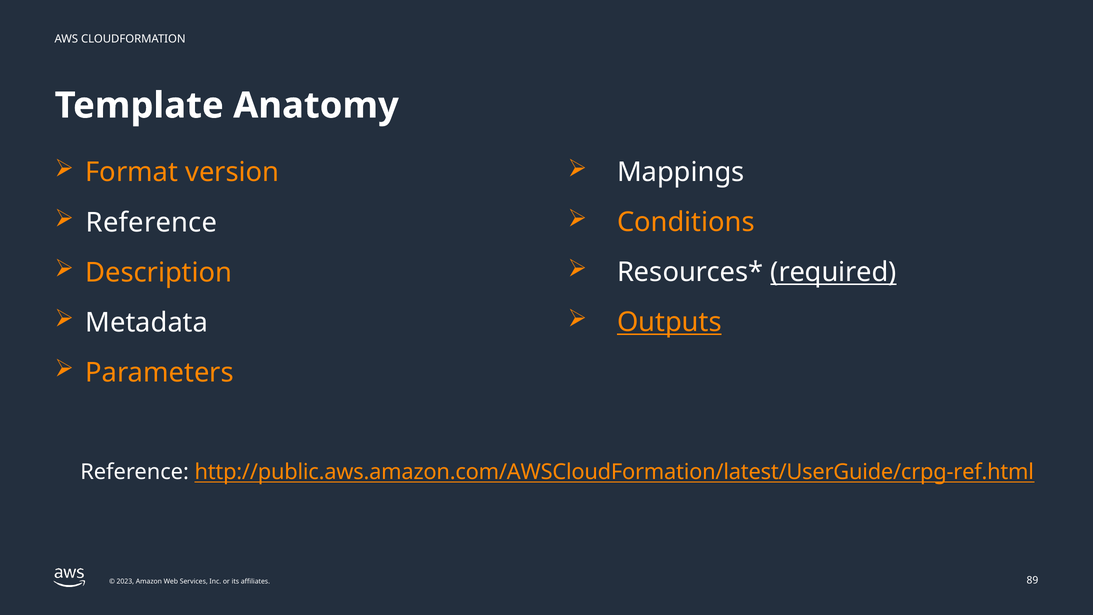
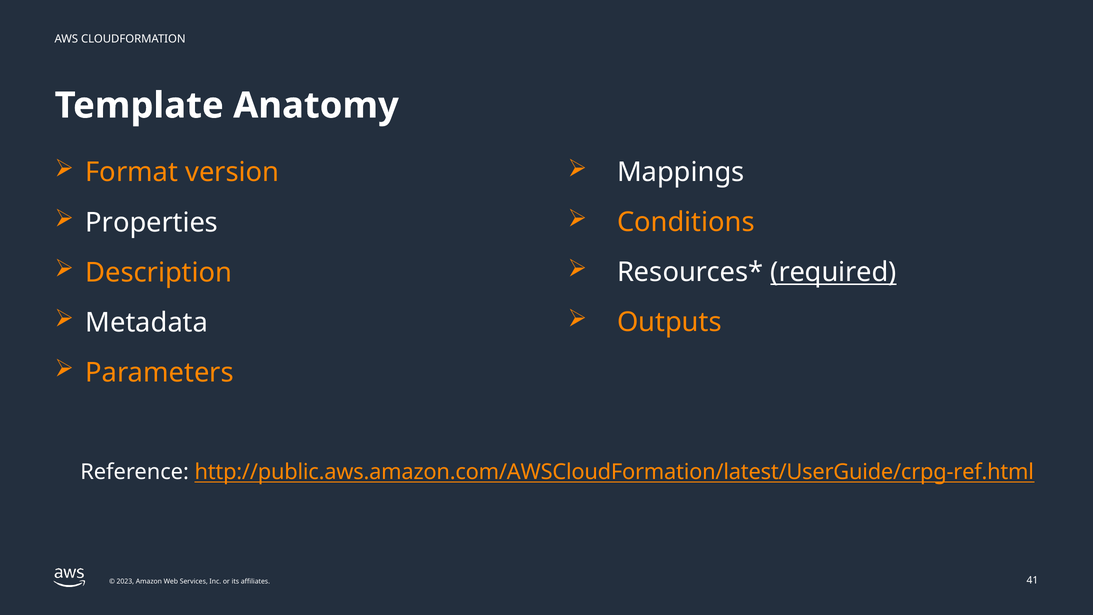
Reference: Reference -> Properties (152, 222)
Outputs underline: present -> none (669, 322)
89: 89 -> 41 (1032, 580)
